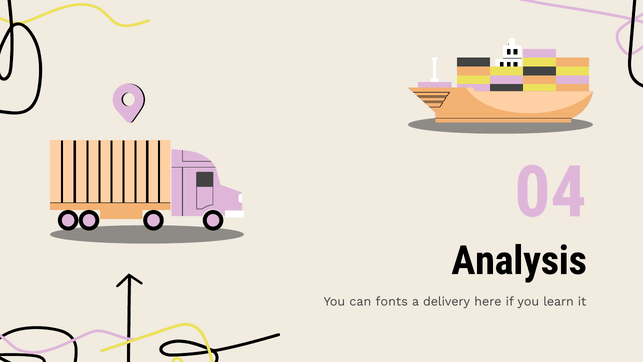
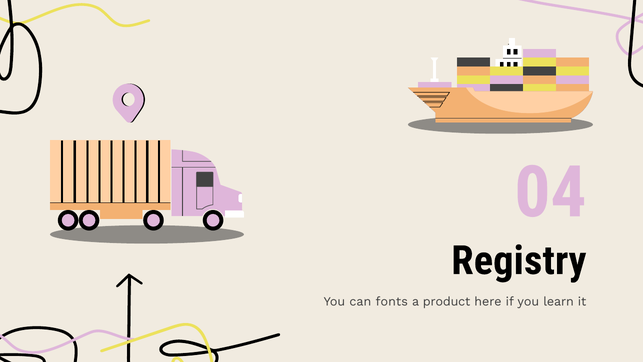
Analysis: Analysis -> Registry (519, 261)
delivery: delivery -> product (447, 301)
